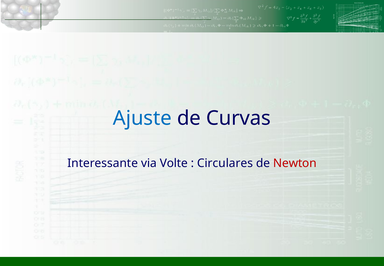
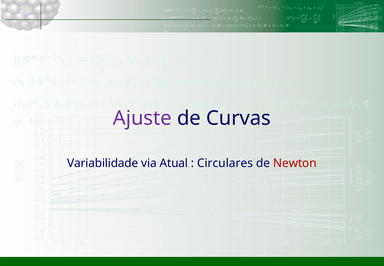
Ajuste colour: blue -> purple (142, 118)
Interessante: Interessante -> Variabilidade (103, 163)
Volte: Volte -> Atual (174, 163)
